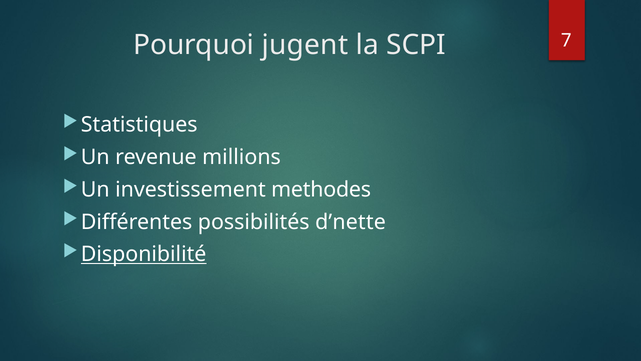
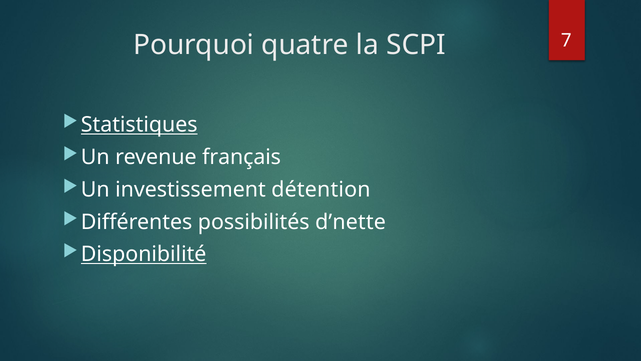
jugent: jugent -> quatre (305, 45)
Statistiques underline: none -> present (139, 125)
millions: millions -> français (242, 157)
methodes: methodes -> détention (321, 189)
